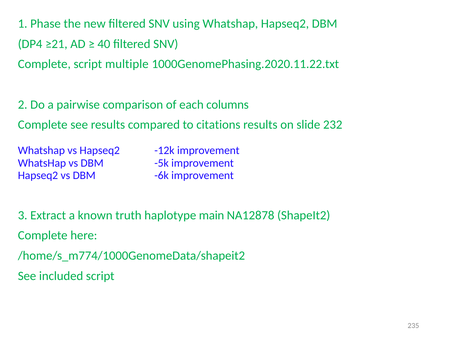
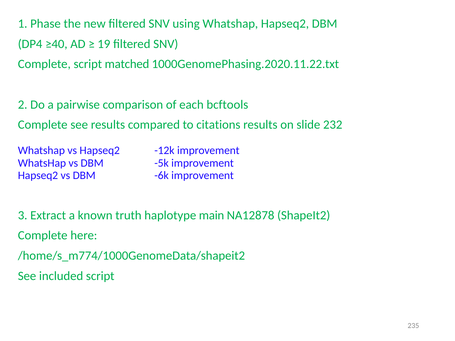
≥21: ≥21 -> ≥40 (56, 44)
40: 40 -> 19 (104, 44)
multiple: multiple -> matched (127, 64)
columns: columns -> bcftools (227, 105)
